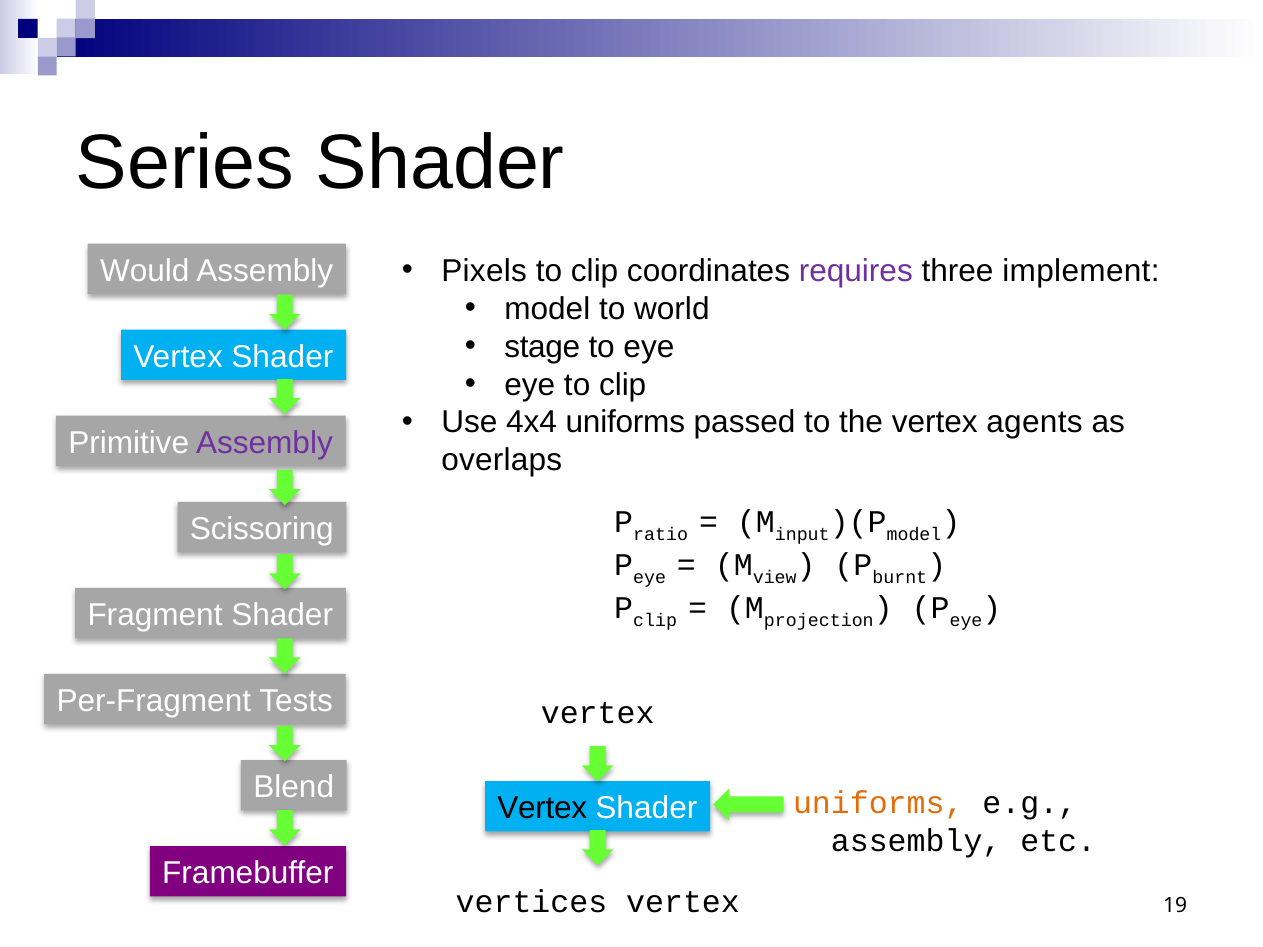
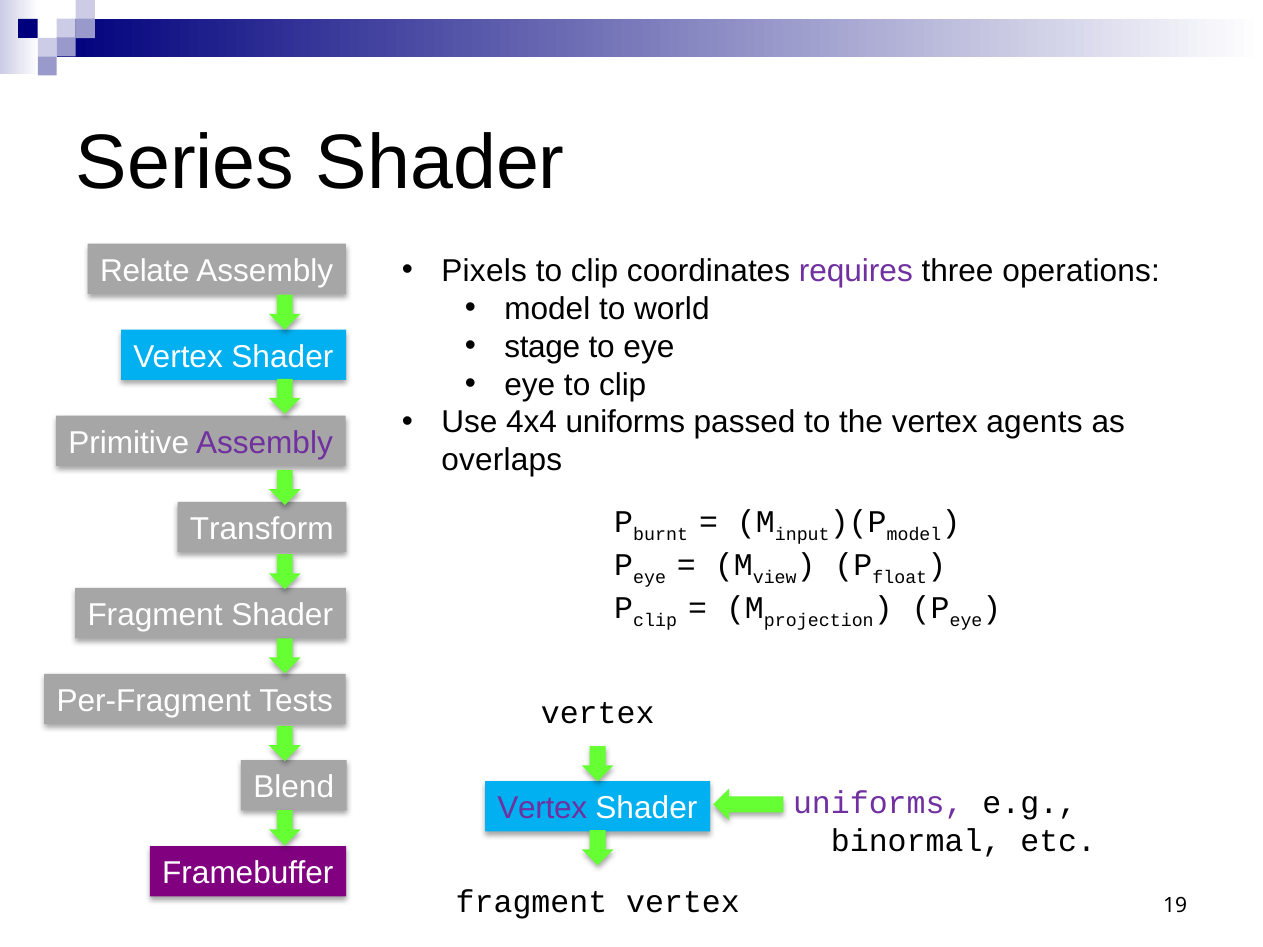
implement: implement -> operations (1081, 271)
Would: Would -> Relate (145, 271)
ratio: ratio -> burnt (661, 534)
Scissoring: Scissoring -> Transform (262, 529)
burnt: burnt -> float (900, 577)
uniforms colour: orange -> purple (878, 803)
Vertex colour: black -> purple (542, 809)
assembly: assembly -> binormal (916, 841)
vertices: vertices -> fragment (531, 903)
